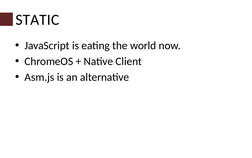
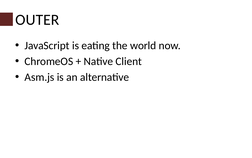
STATIC: STATIC -> OUTER (37, 20)
